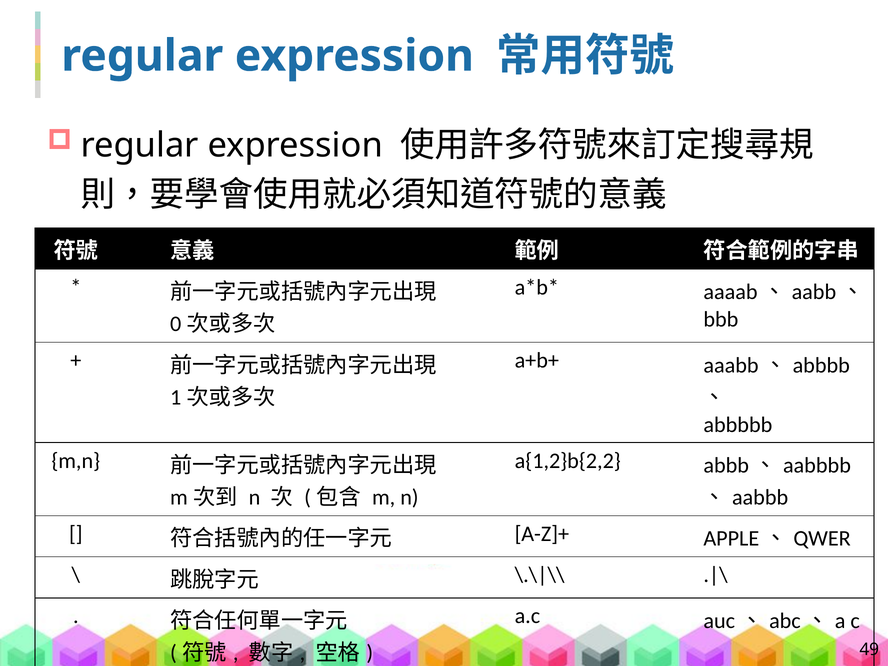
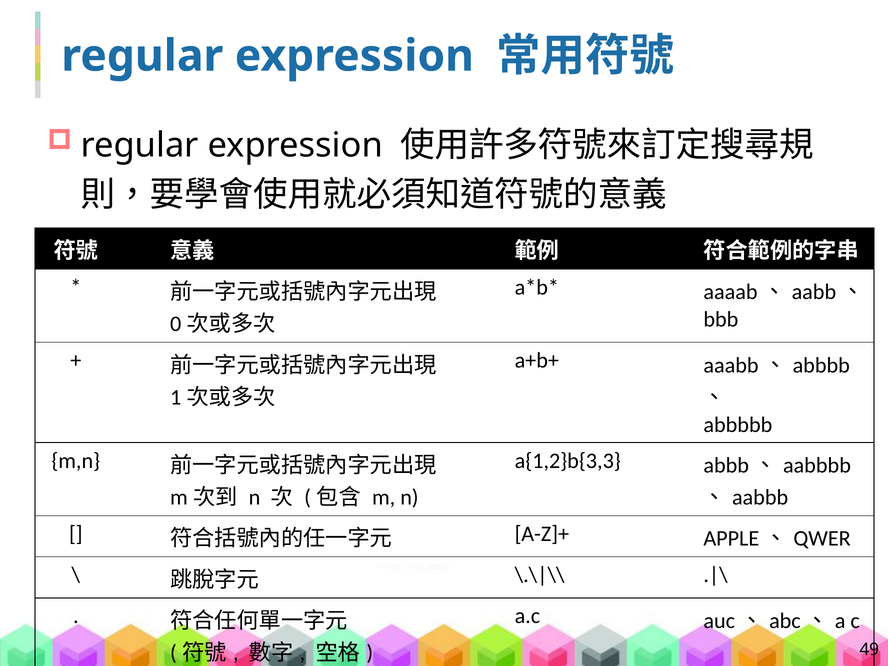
a{1,2}b{2,2: a{1,2}b{2,2 -> a{1,2}b{3,3 (568, 461)
